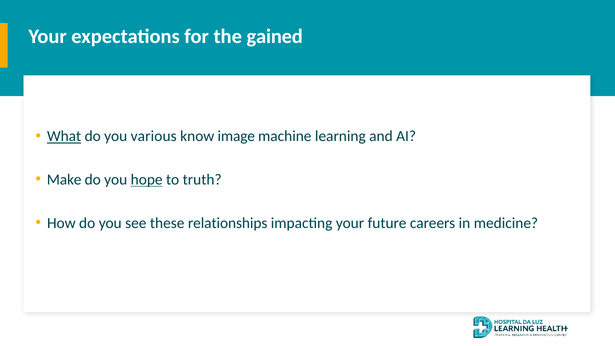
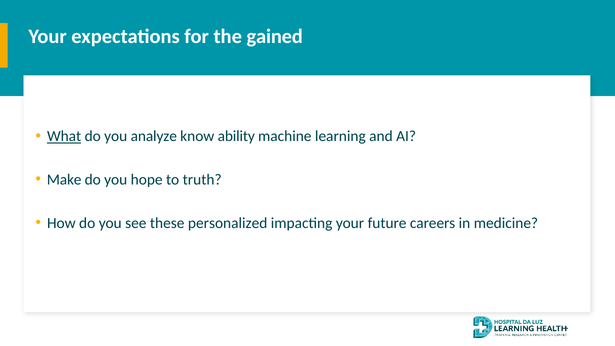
various: various -> analyze (154, 136)
image: image -> ability (236, 136)
hope underline: present -> none (147, 180)
relationships: relationships -> personalized (228, 223)
